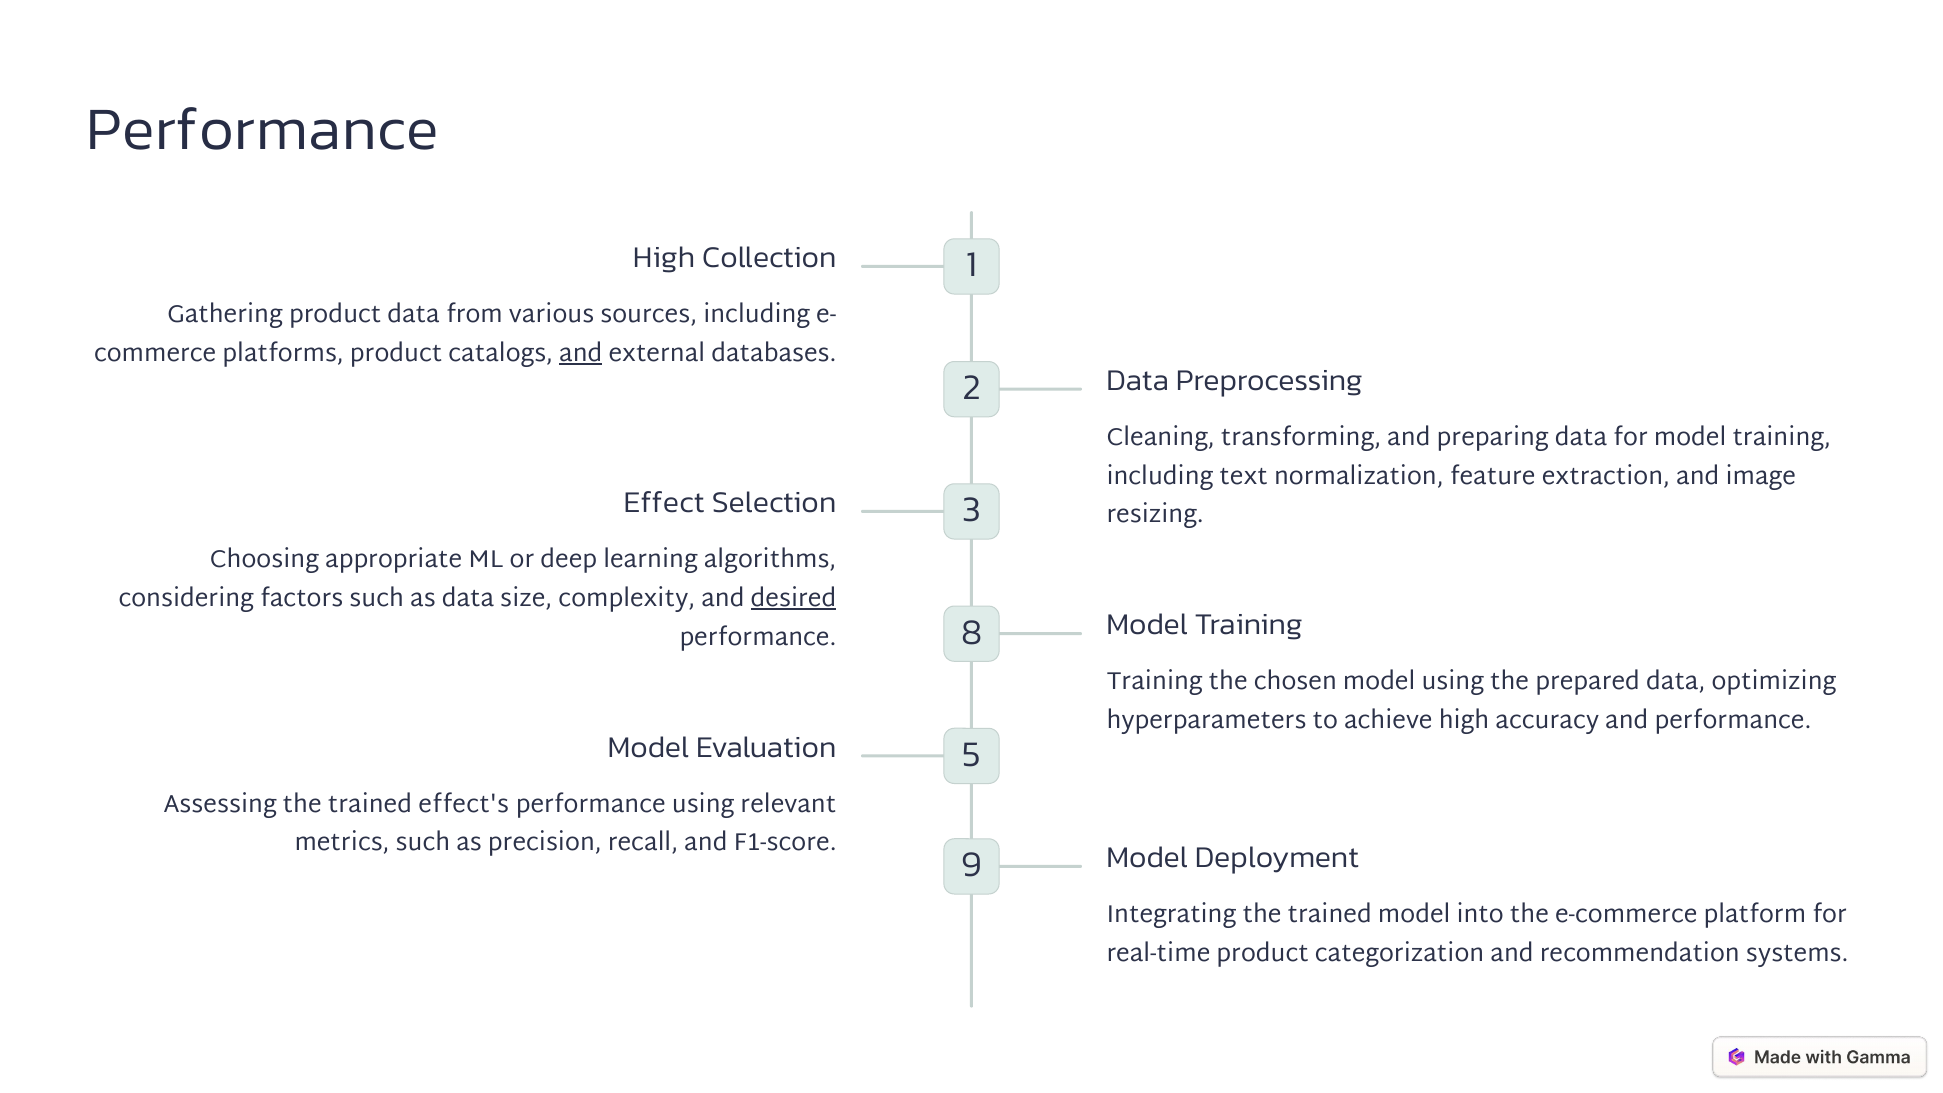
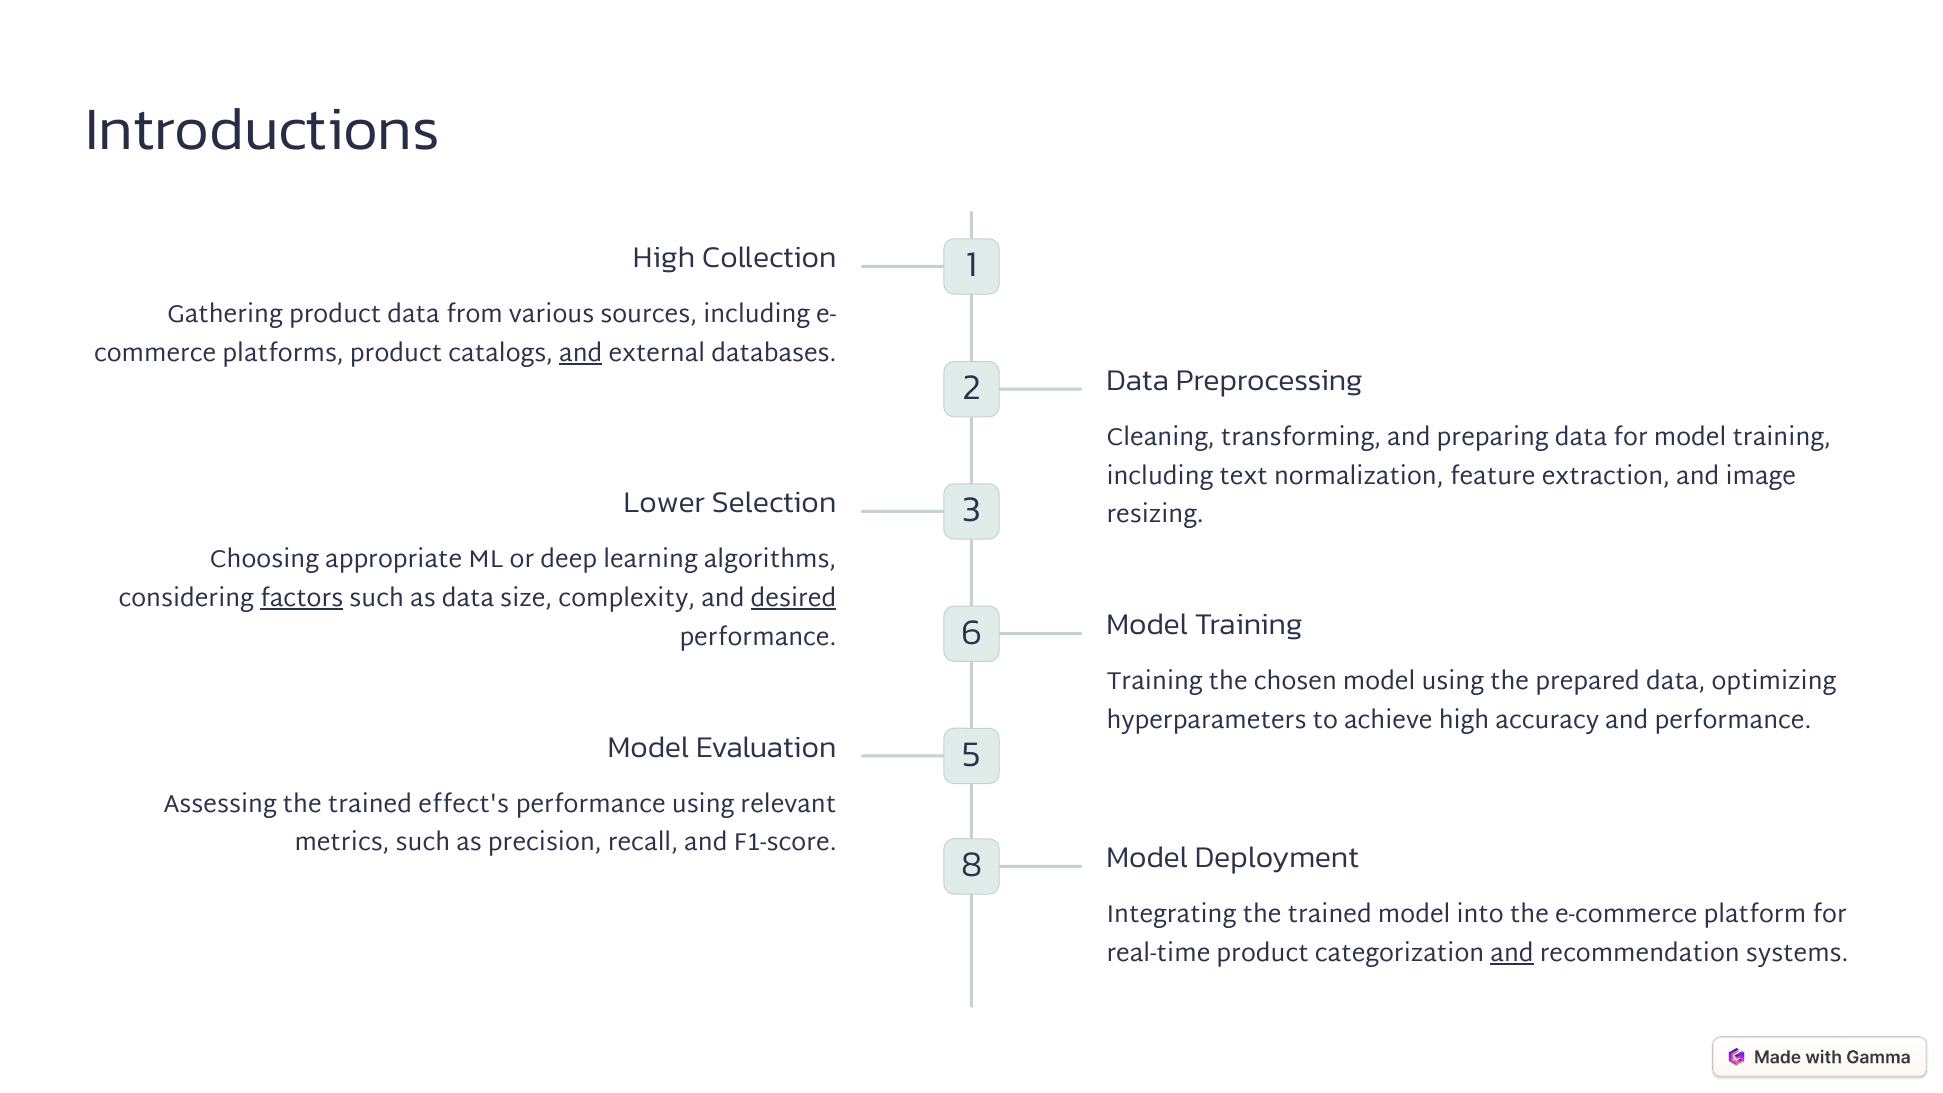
Performance: Performance -> Introductions (263, 129)
Effect: Effect -> Lower (664, 503)
factors underline: none -> present (302, 598)
8: 8 -> 6 (972, 632)
9: 9 -> 8 (972, 865)
and underline: none -> present (1512, 953)
